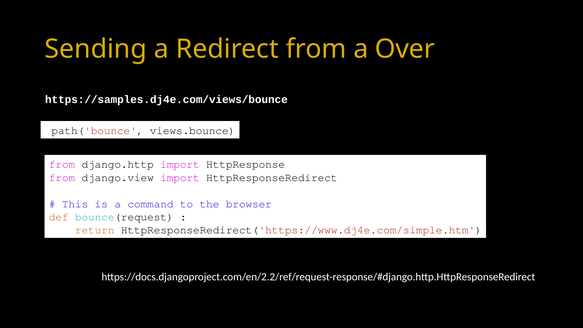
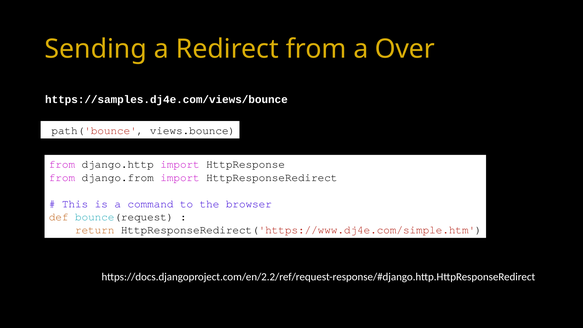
django.view: django.view -> django.from (118, 177)
